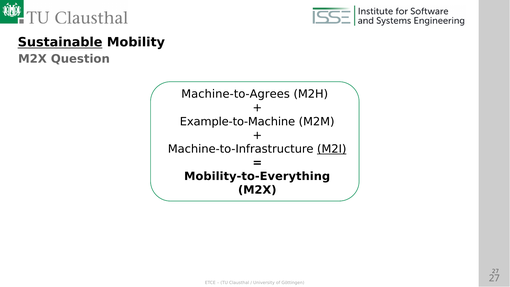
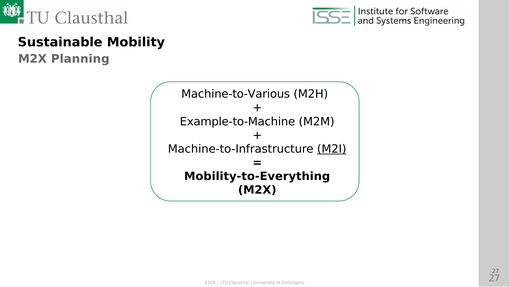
Sustainable underline: present -> none (60, 42)
Question: Question -> Planning (80, 59)
Machine-to-Agrees: Machine-to-Agrees -> Machine-to-Various (236, 94)
